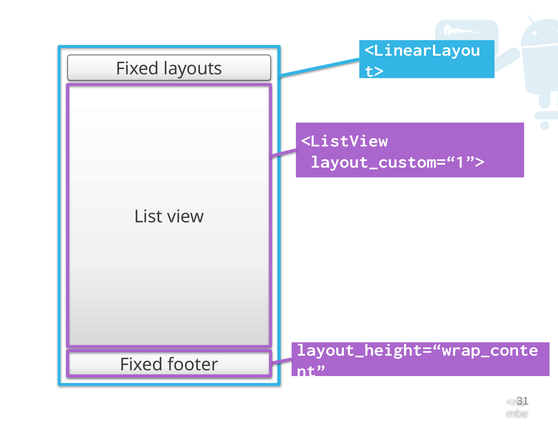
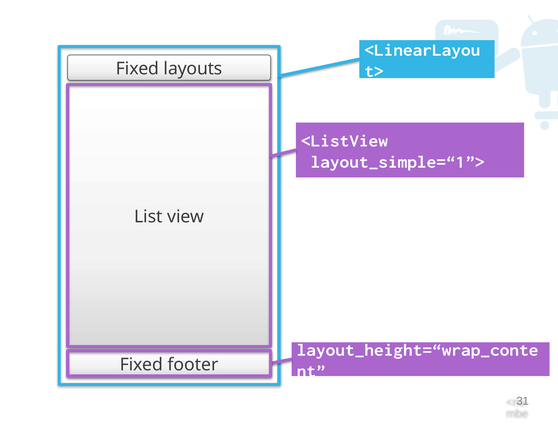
layout_custom=“1”>: layout_custom=“1”> -> layout_simple=“1”> (398, 162)
